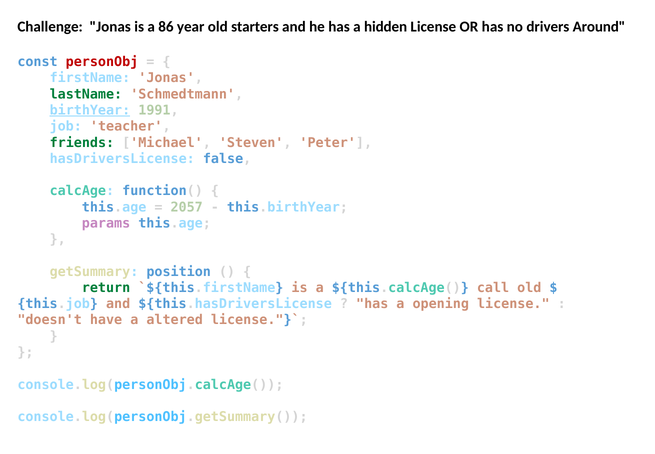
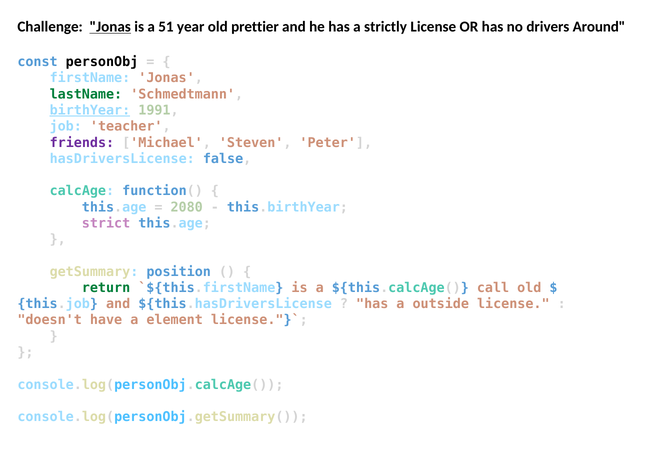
Jonas underline: none -> present (110, 27)
86: 86 -> 51 (166, 27)
starters: starters -> prettier (255, 27)
hidden: hidden -> strictly (386, 27)
personObj colour: red -> black (102, 62)
friends colour: green -> purple (82, 142)
2057: 2057 -> 2080 (187, 207)
params: params -> strict (106, 223)
opening: opening -> outside (441, 304)
altered: altered -> element (175, 320)
